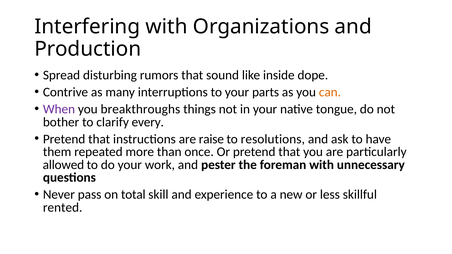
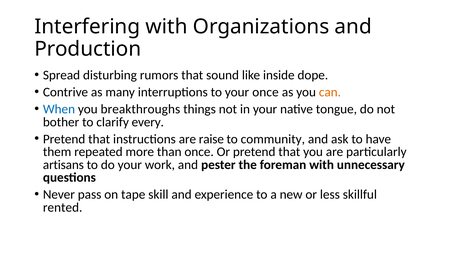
your parts: parts -> once (265, 92)
When colour: purple -> blue (59, 109)
resolutions: resolutions -> community (273, 139)
allowed: allowed -> artisans (63, 165)
total: total -> tape (133, 195)
